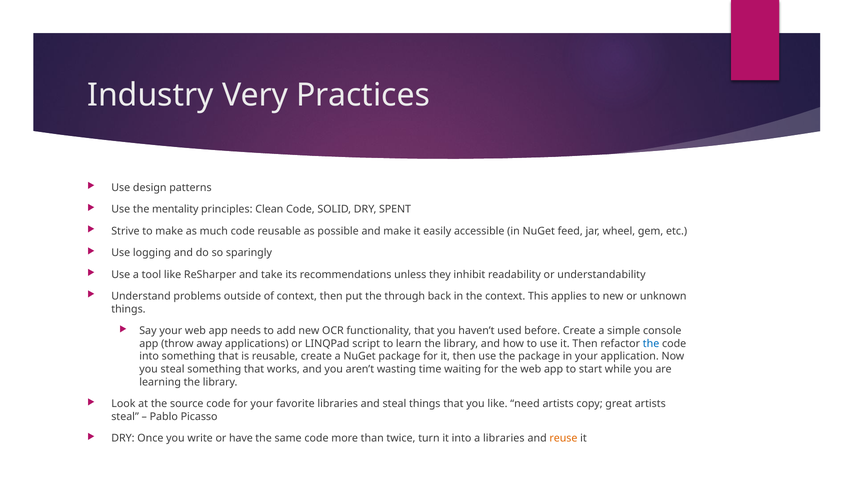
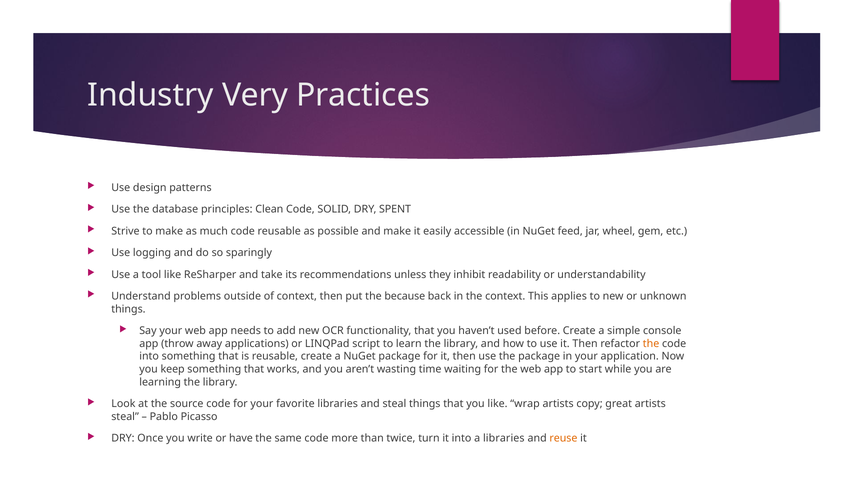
mentality: mentality -> database (175, 209)
through: through -> because (405, 296)
the colour: blue -> orange (651, 343)
you steal: steal -> keep (173, 369)
need: need -> wrap (525, 403)
